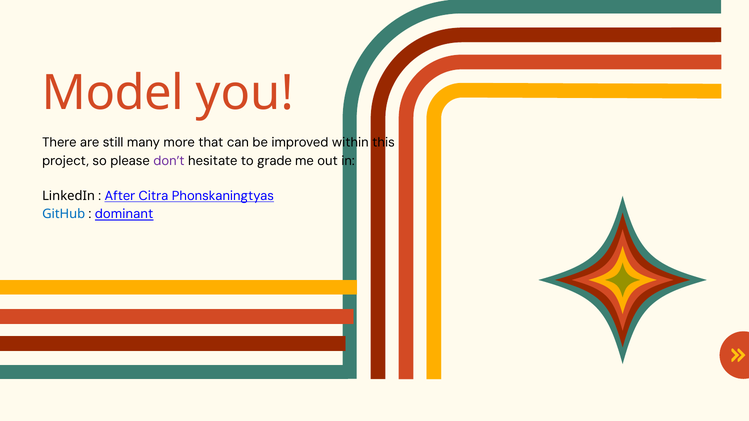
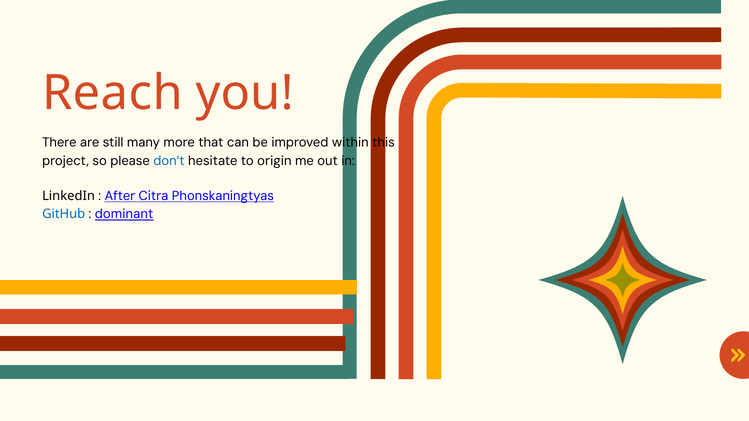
Model: Model -> Reach (112, 93)
don’t colour: purple -> blue (169, 161)
grade: grade -> origin (274, 161)
